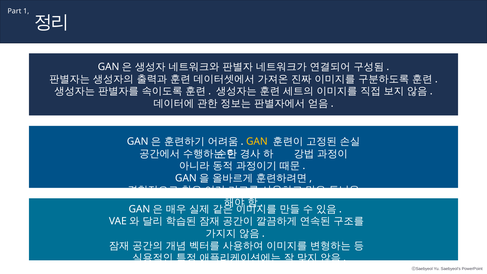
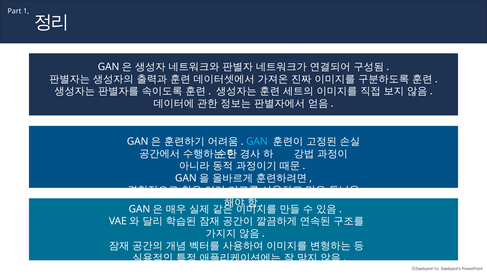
GAN colour: yellow -> light blue (257, 141)
